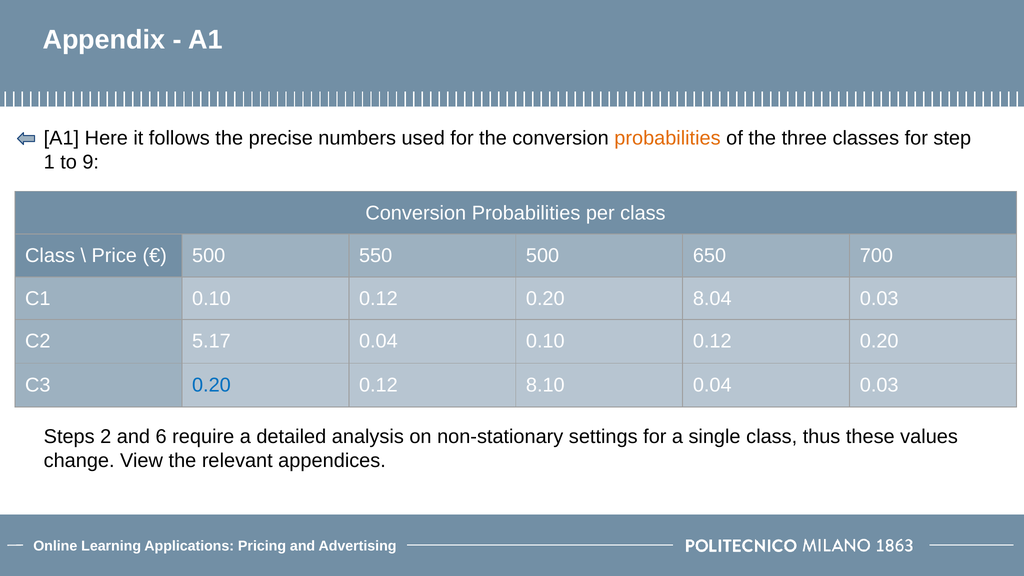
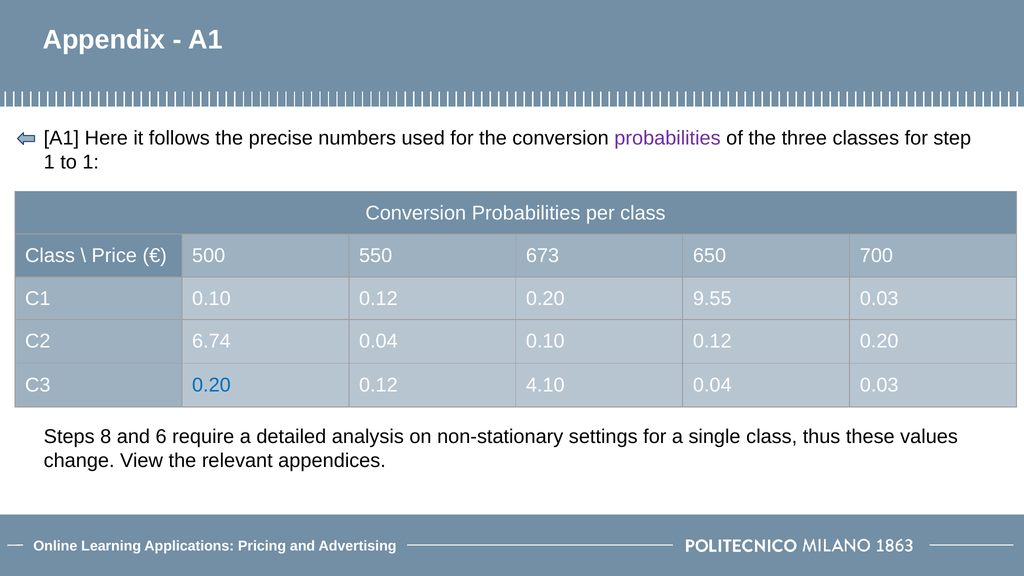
probabilities colour: orange -> purple (667, 138)
to 9: 9 -> 1 (91, 162)
550 500: 500 -> 673 (543, 256)
8.04: 8.04 -> 9.55 (712, 299)
5.17: 5.17 -> 6.74 (211, 341)
8.10: 8.10 -> 4.10 (545, 385)
2: 2 -> 8 (106, 437)
